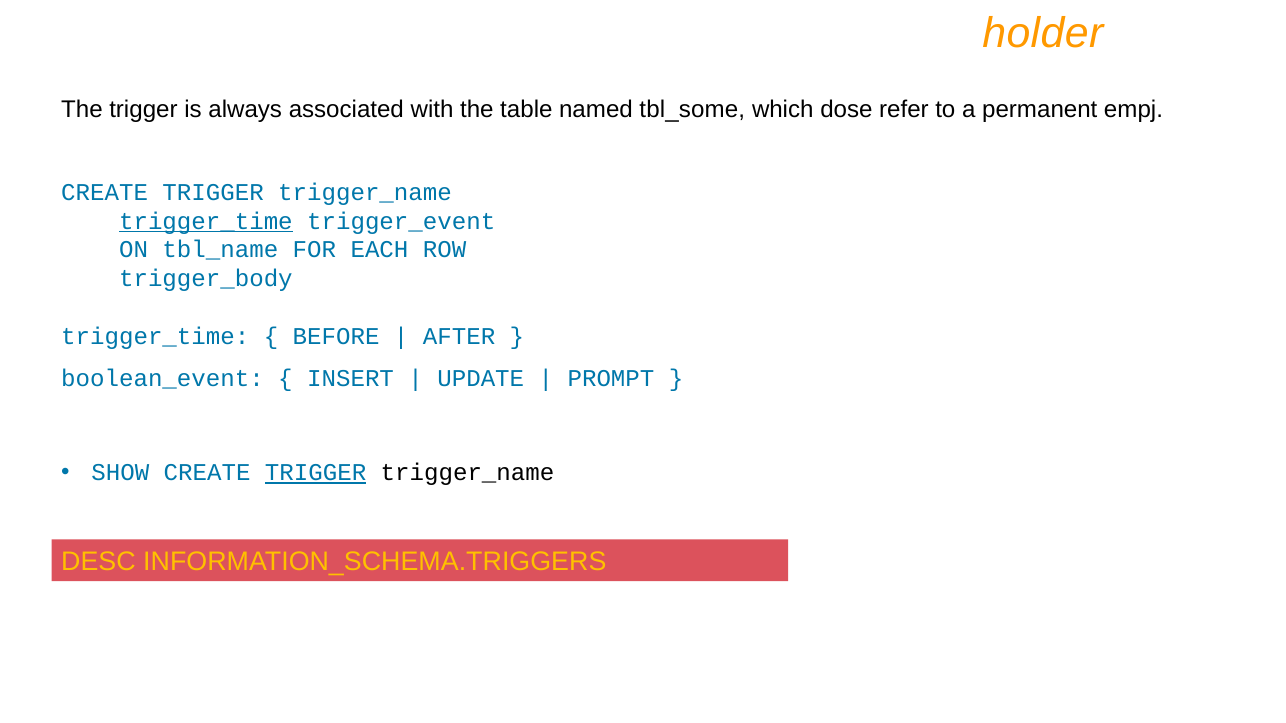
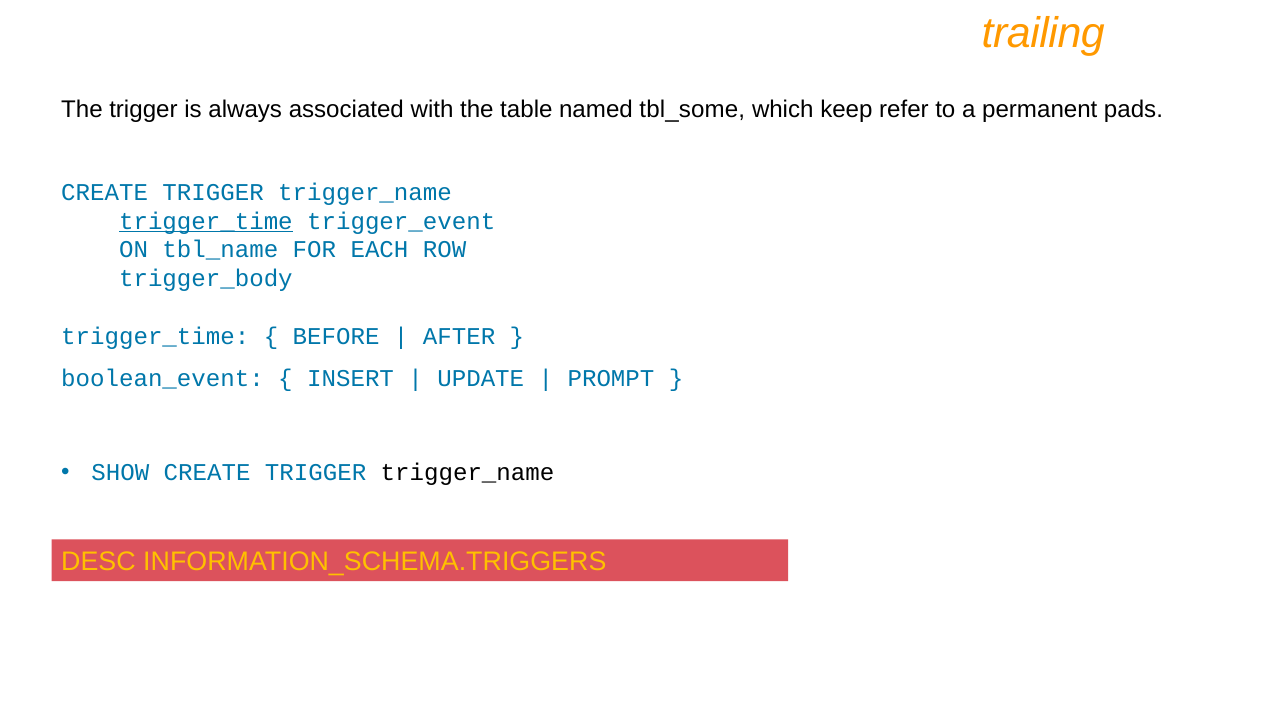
holder: holder -> trailing (1043, 33)
dose: dose -> keep (846, 109)
empj: empj -> pads (1133, 109)
TRIGGER underline: present -> none (316, 473)
